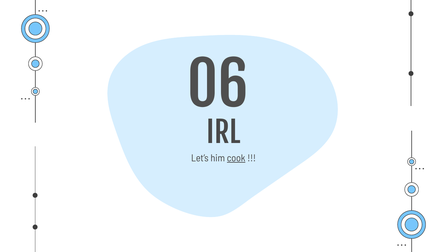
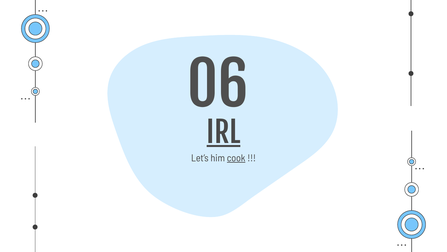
IRL underline: none -> present (224, 133)
